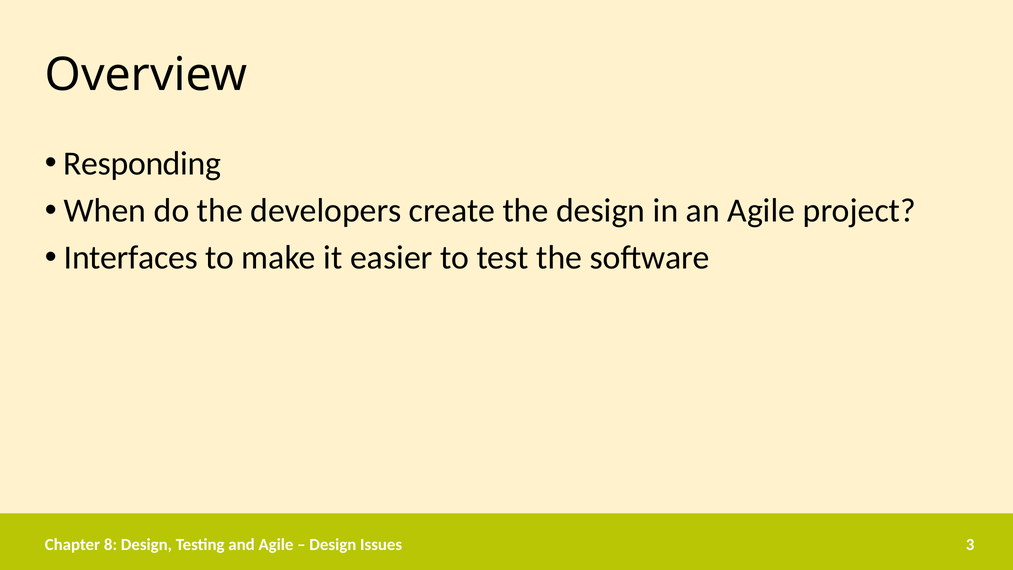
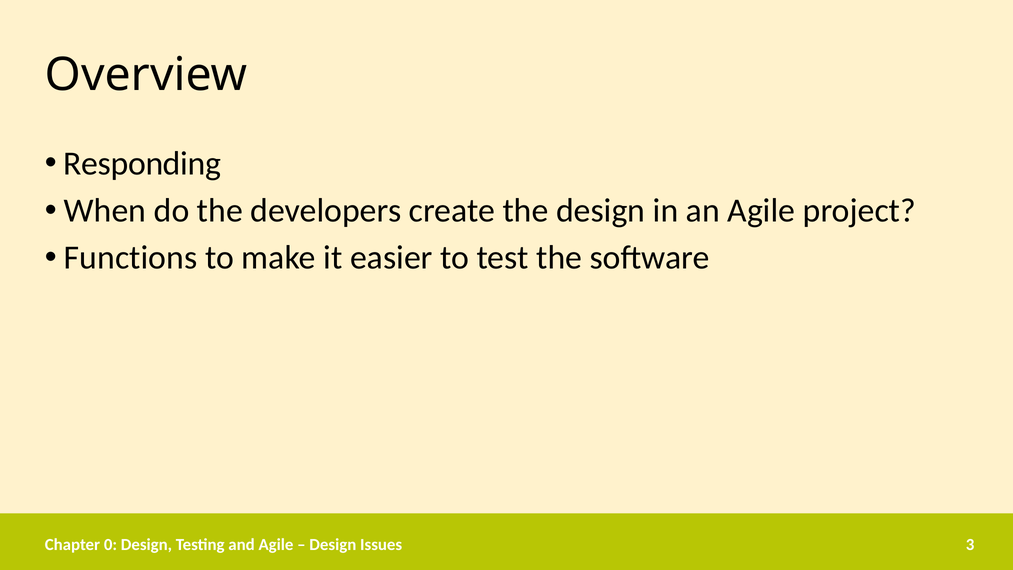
Interfaces: Interfaces -> Functions (131, 258)
8: 8 -> 0 (110, 544)
